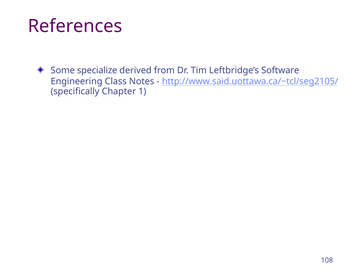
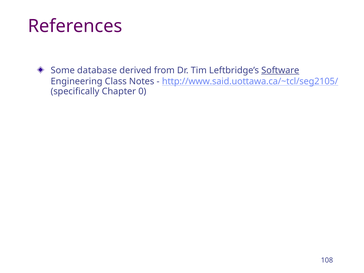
specialize: specialize -> database (97, 70)
Software underline: none -> present (280, 70)
1: 1 -> 0 (142, 91)
